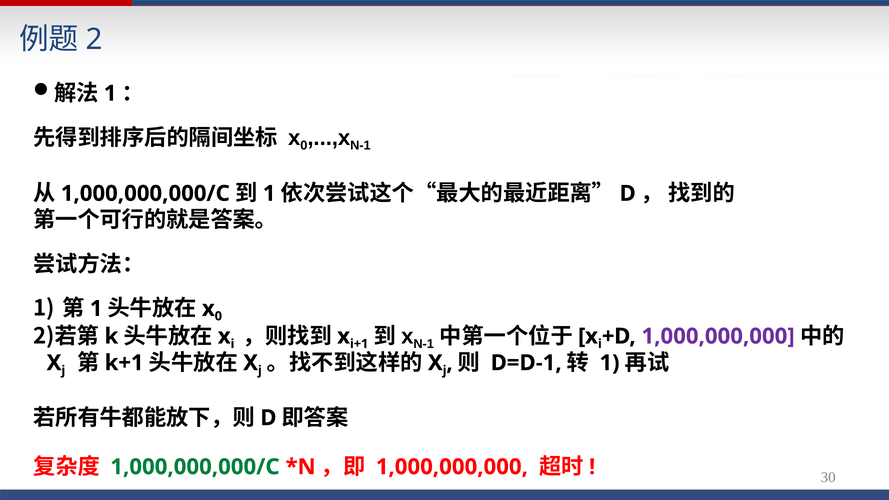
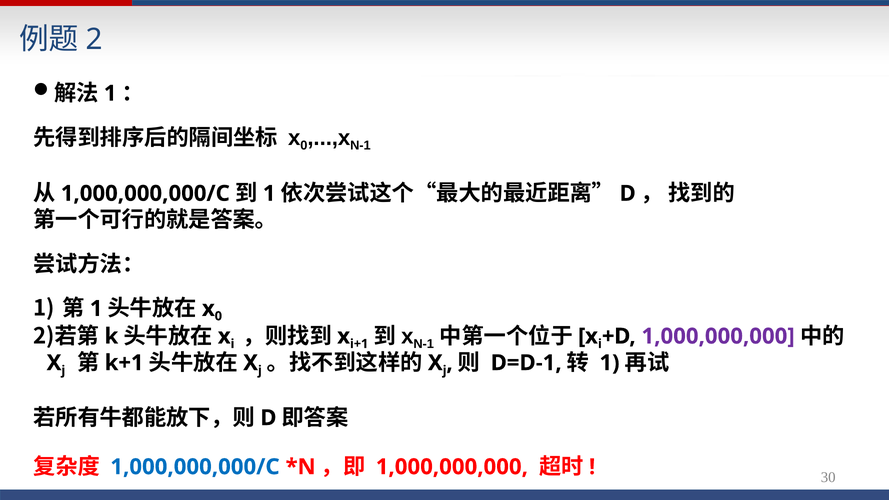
1,000,000,000/C colour: green -> blue (195, 467)
